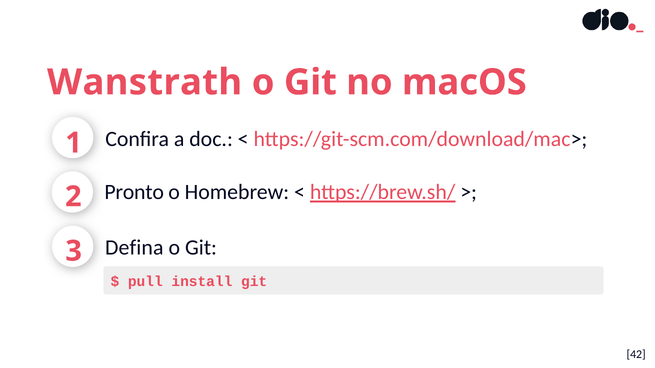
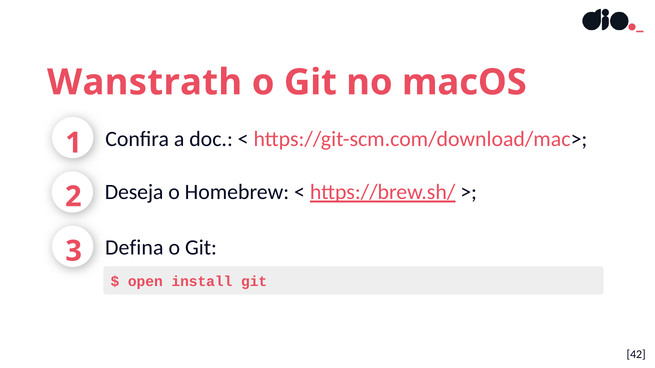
Pronto: Pronto -> Deseja (134, 192)
pull: pull -> open (145, 282)
